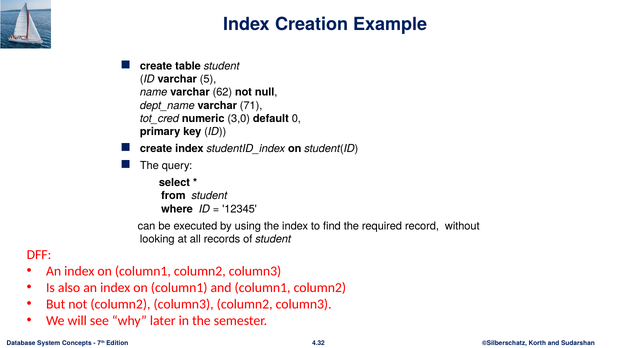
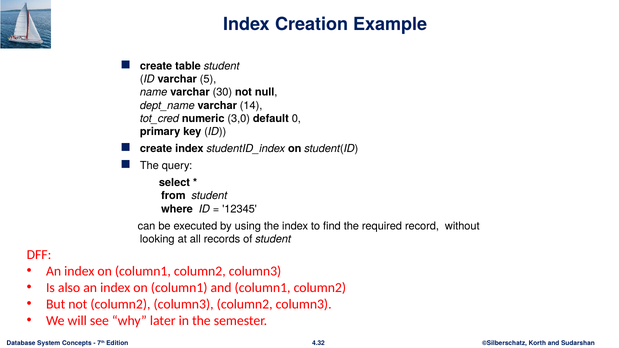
62: 62 -> 30 (222, 92)
71: 71 -> 14 (251, 105)
